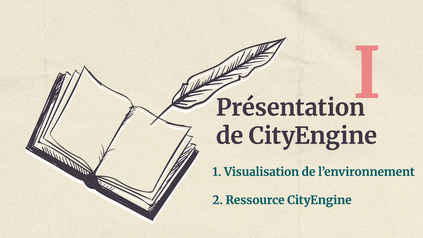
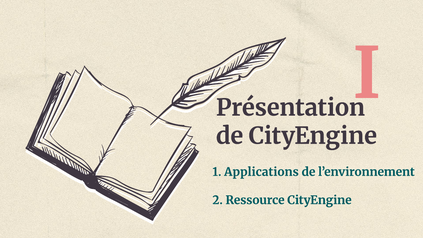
Visualisation: Visualisation -> Applications (261, 172)
